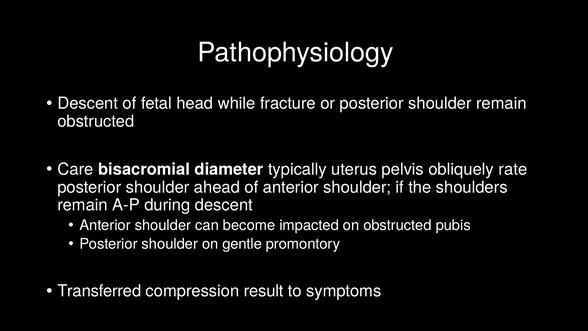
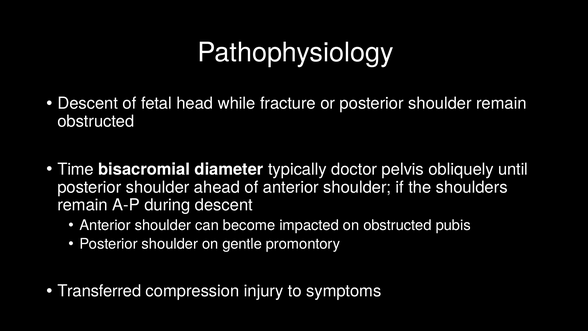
Care: Care -> Time (76, 169)
uterus: uterus -> doctor (354, 169)
rate: rate -> until (513, 169)
result: result -> injury (264, 291)
